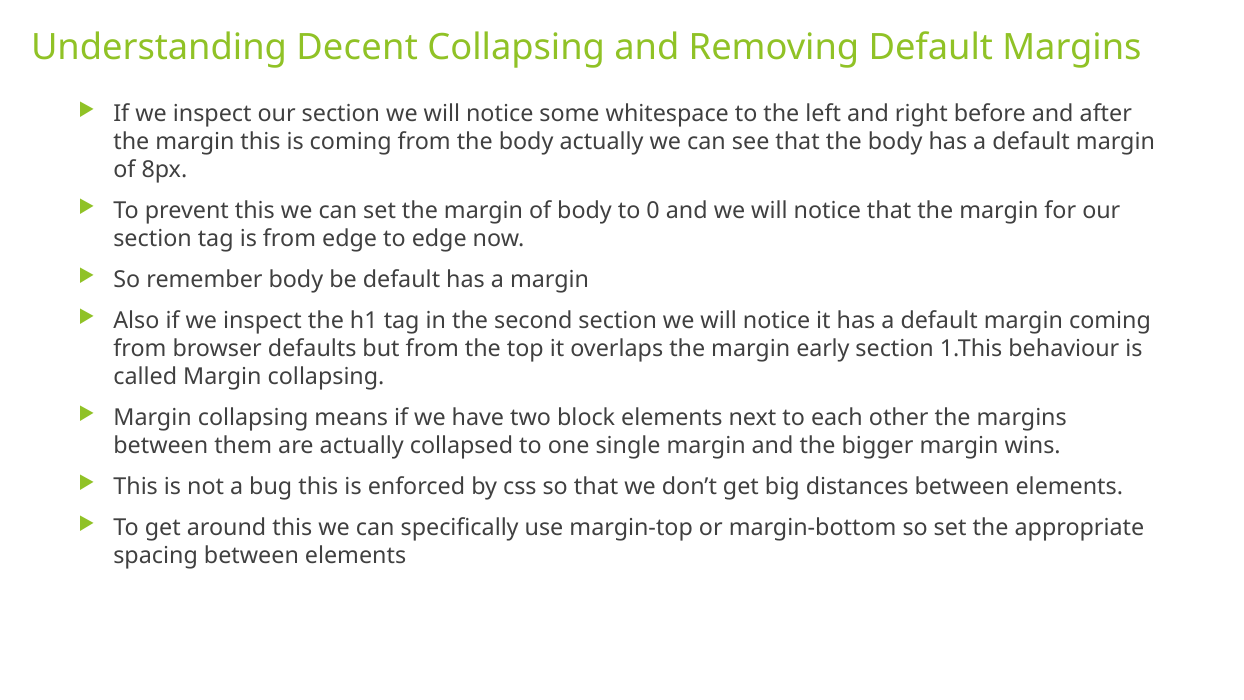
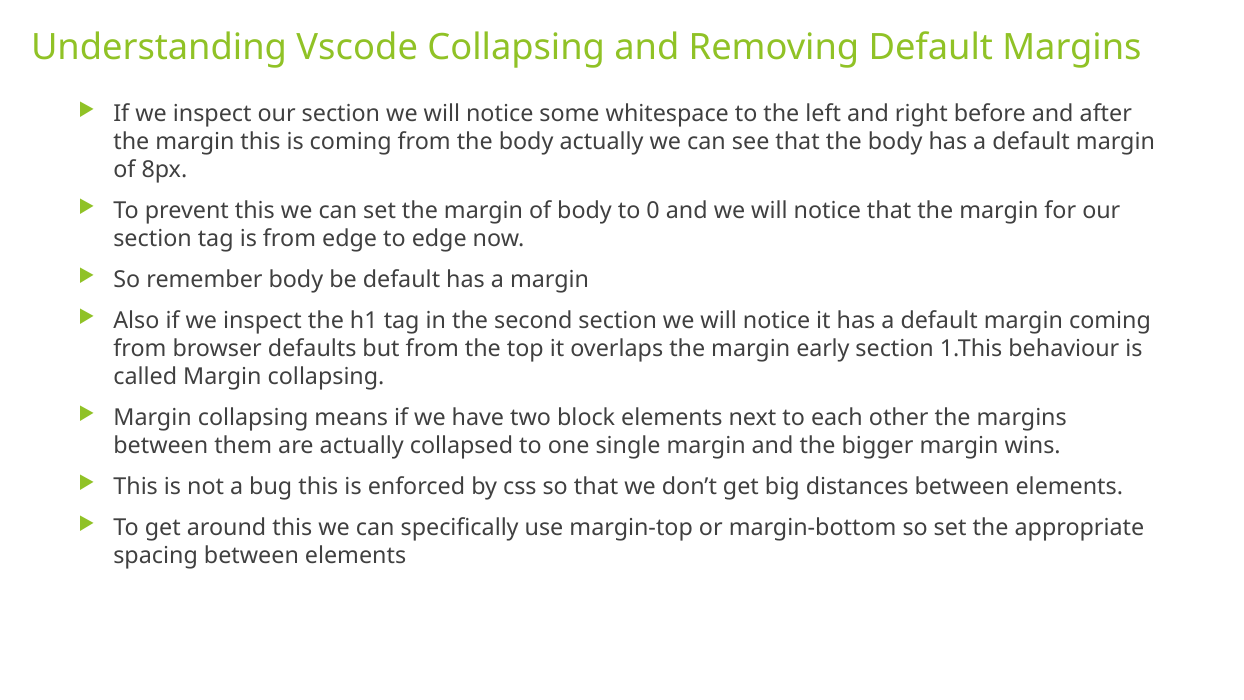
Decent: Decent -> Vscode (357, 48)
